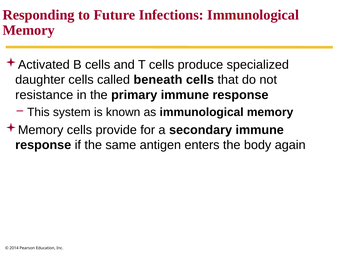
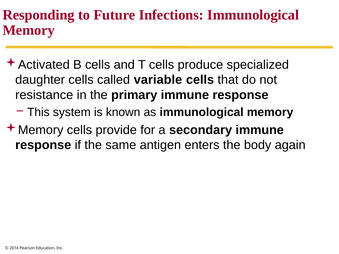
beneath: beneath -> variable (158, 80)
